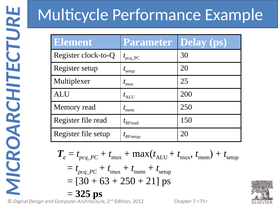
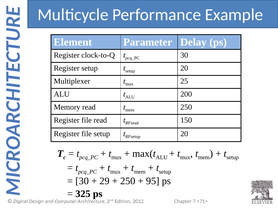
63: 63 -> 29 (104, 181)
21: 21 -> 95 (153, 181)
